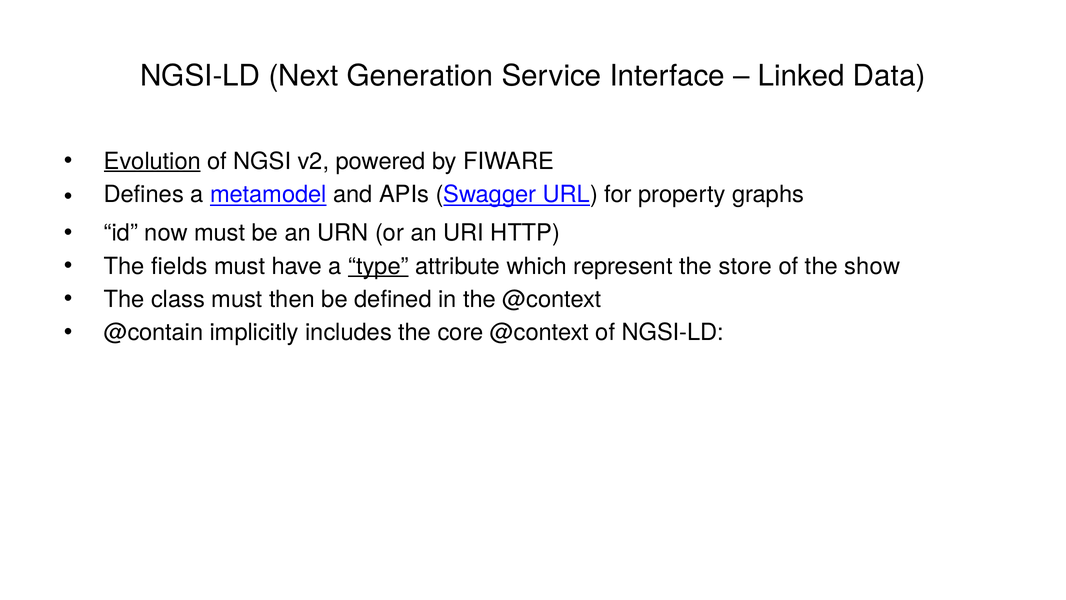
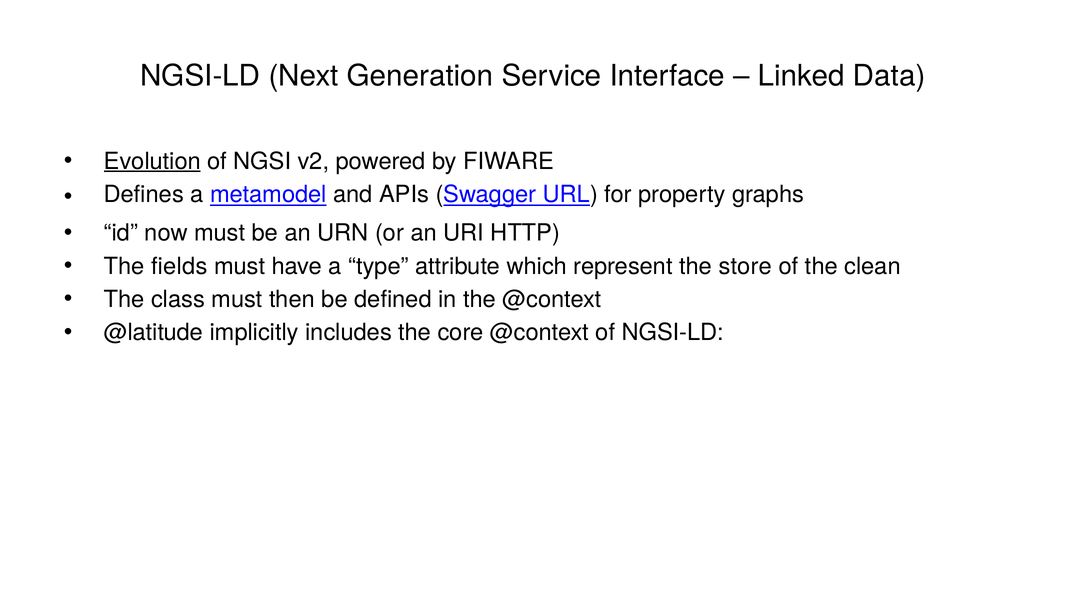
type underline: present -> none (378, 266)
show: show -> clean (873, 266)
@contain: @contain -> @latitude (154, 332)
